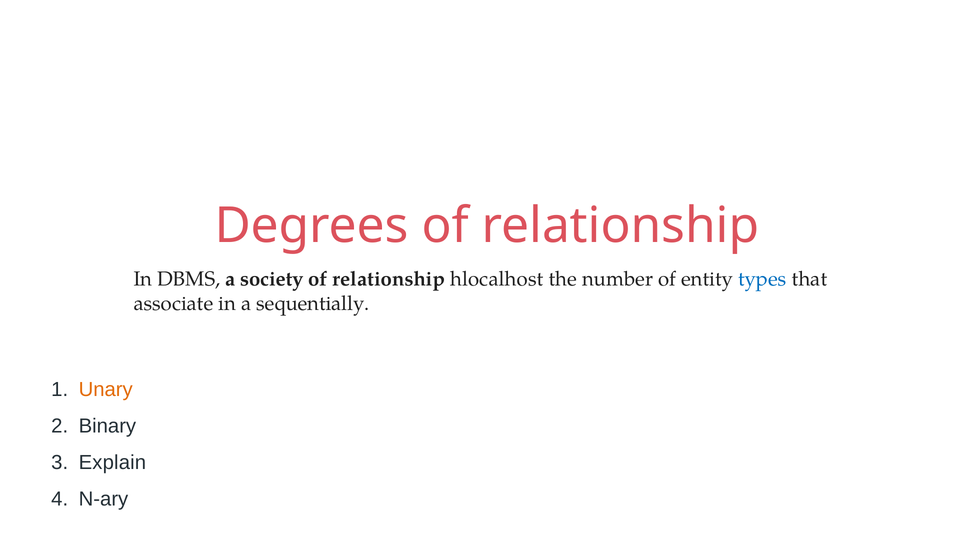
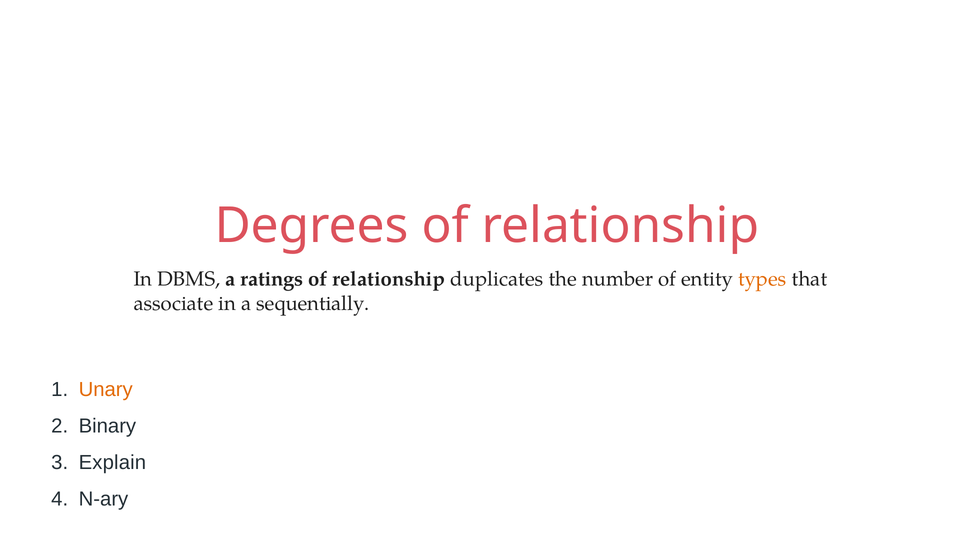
society: society -> ratings (272, 279)
hlocalhost: hlocalhost -> duplicates (497, 279)
types colour: blue -> orange (762, 279)
